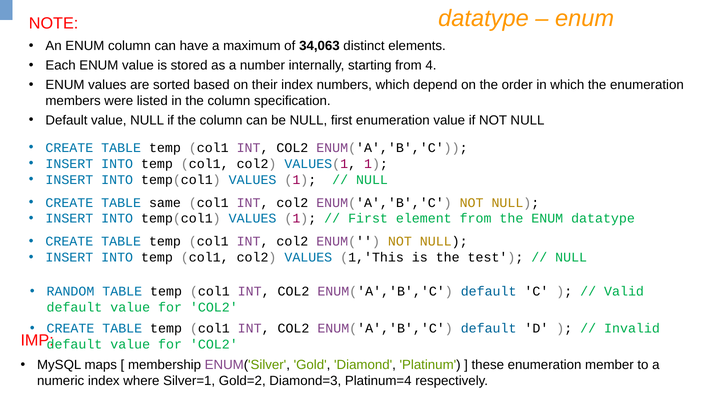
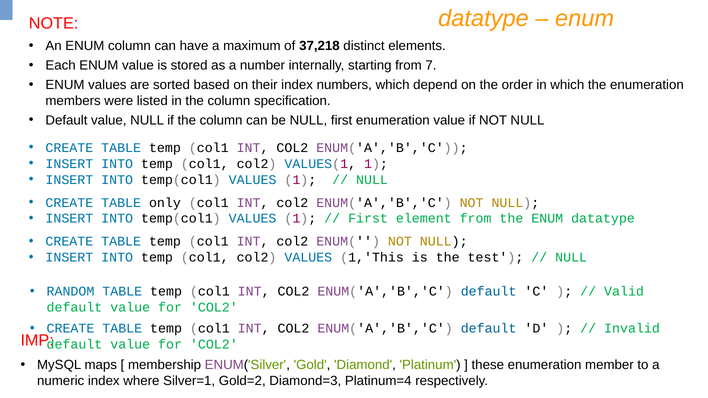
34,063: 34,063 -> 37,218 (319, 46)
4: 4 -> 7 (431, 65)
same: same -> only (165, 203)
